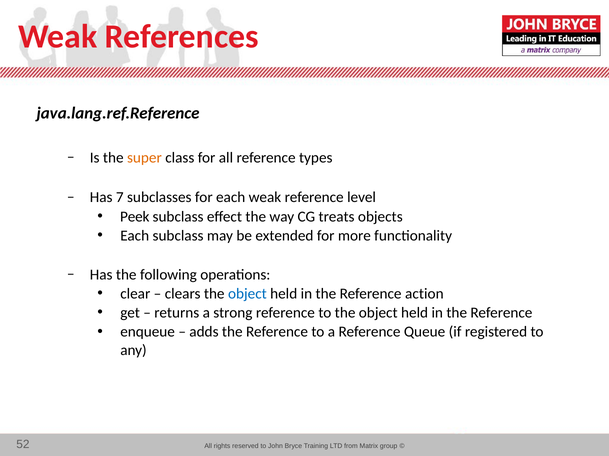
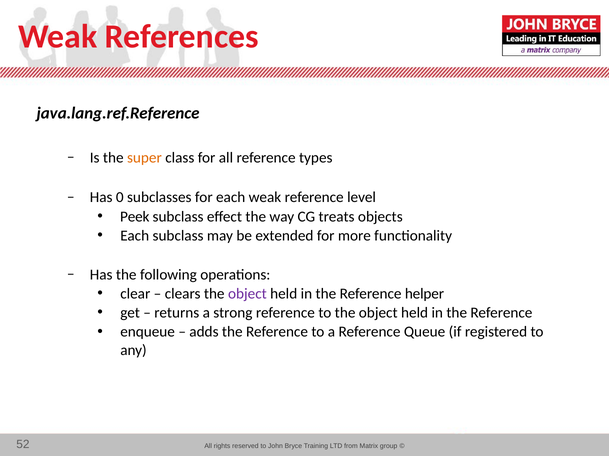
7: 7 -> 0 (120, 198)
object colour: blue -> purple (247, 294)
action: action -> helper (424, 294)
